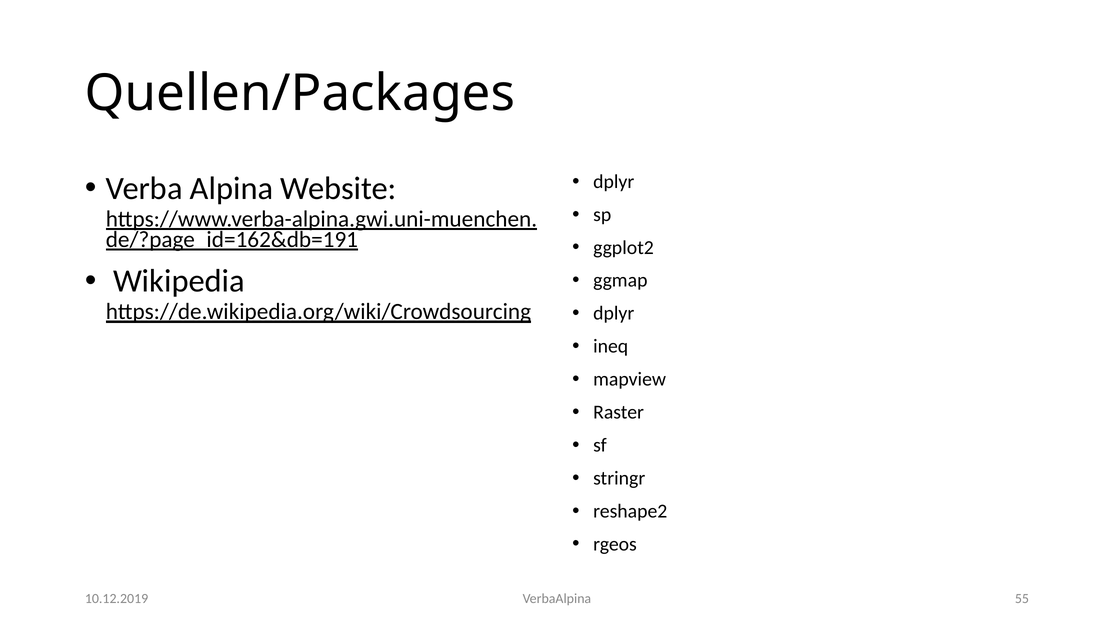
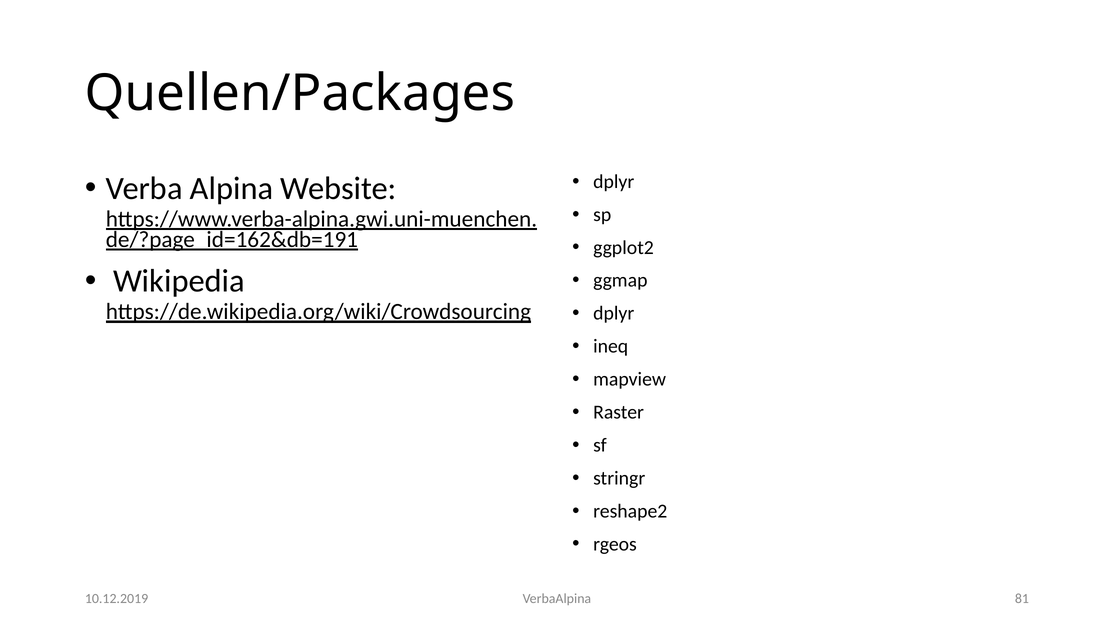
55: 55 -> 81 (1022, 598)
